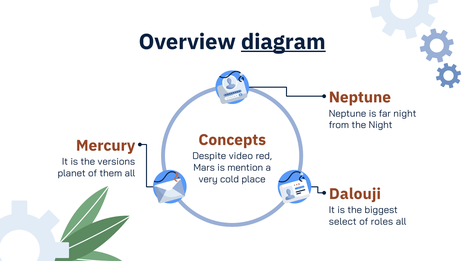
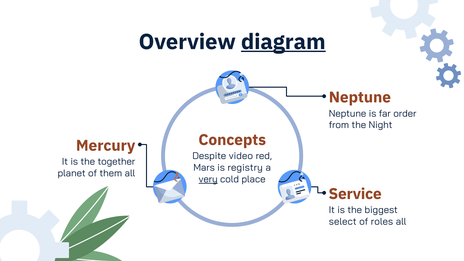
far night: night -> order (405, 113)
versions: versions -> together (116, 162)
mention: mention -> registry (245, 168)
very underline: none -> present (208, 179)
Dalouji: Dalouji -> Service (355, 194)
